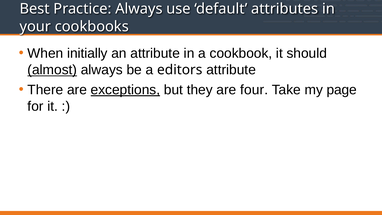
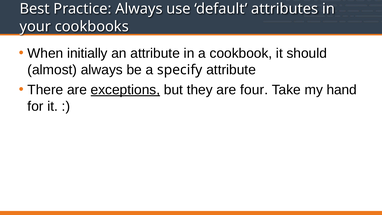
almost underline: present -> none (52, 70)
editors: editors -> specify (180, 70)
page: page -> hand (342, 90)
